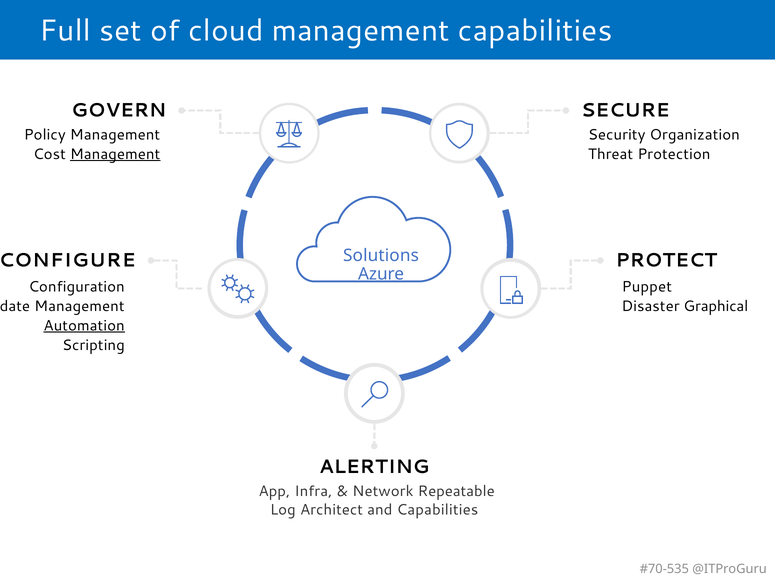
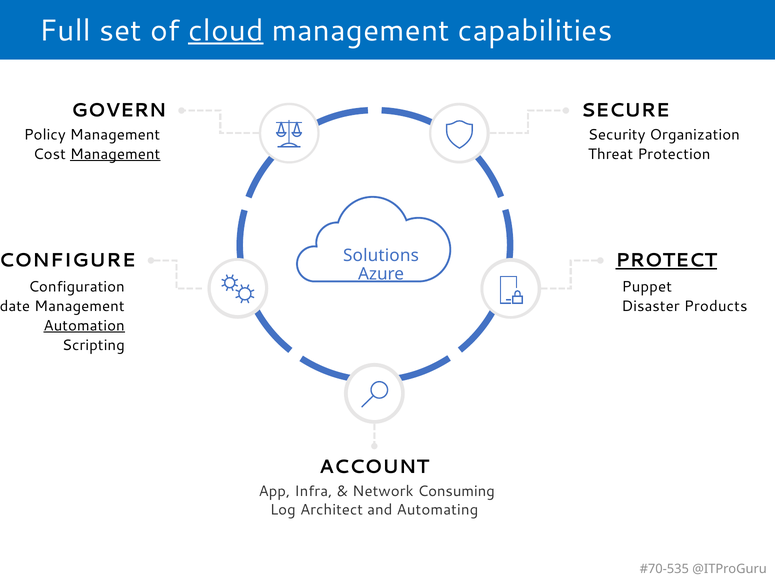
cloud underline: none -> present (226, 31)
PROTECT underline: none -> present (666, 260)
Graphical: Graphical -> Products (716, 306)
ALERTING: ALERTING -> ACCOUNT (374, 467)
Repeatable: Repeatable -> Consuming (456, 491)
and Capabilities: Capabilities -> Automating (437, 510)
